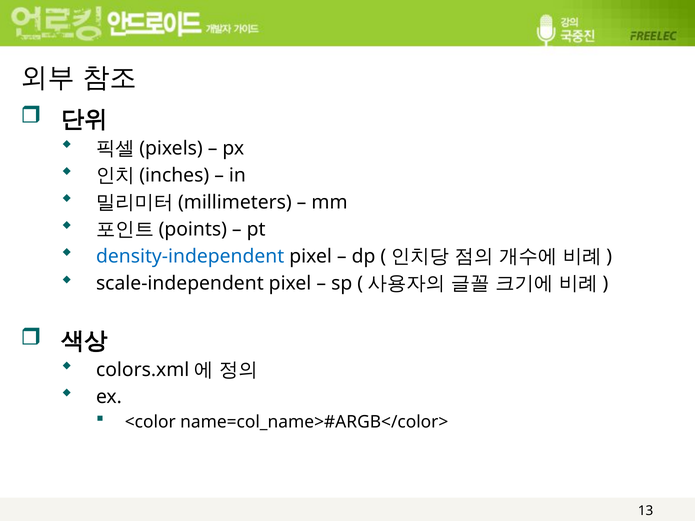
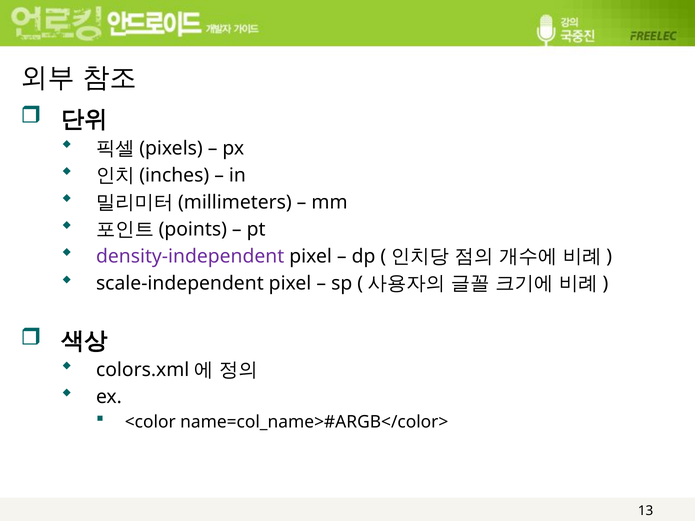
density-independent colour: blue -> purple (190, 256)
